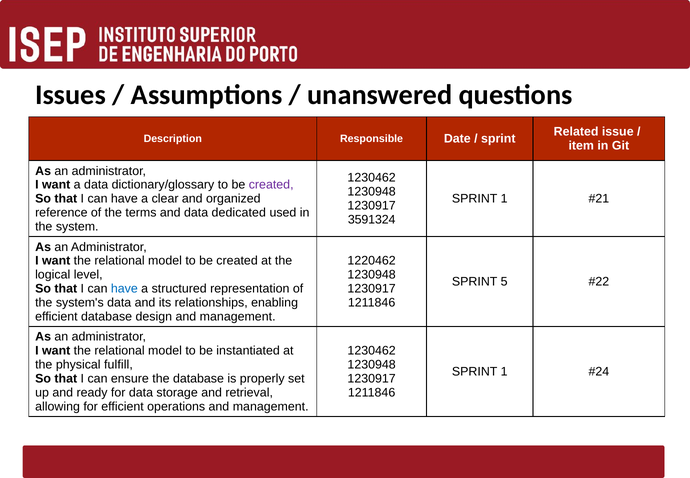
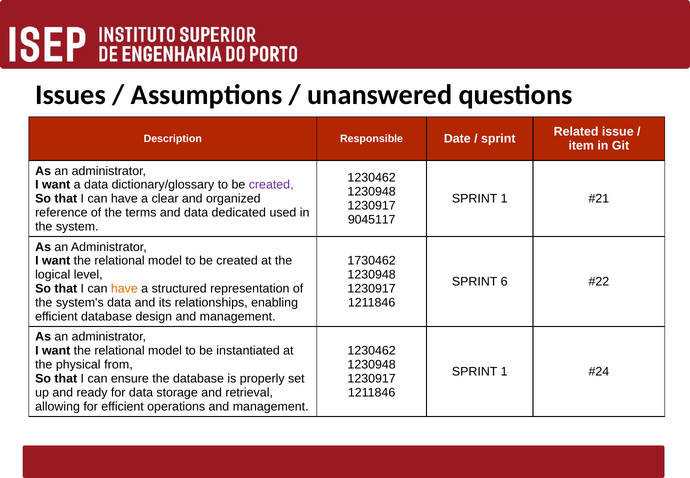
3591324: 3591324 -> 9045117 (372, 220)
1220462: 1220462 -> 1730462 (372, 261)
5: 5 -> 6 (504, 282)
have colour: blue -> orange (124, 289)
fulfill: fulfill -> from (118, 365)
